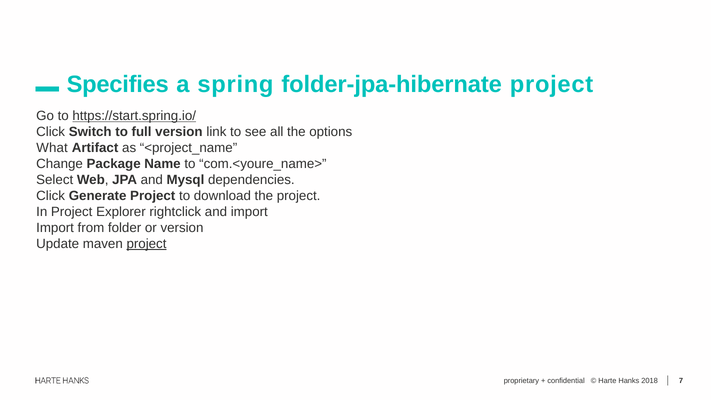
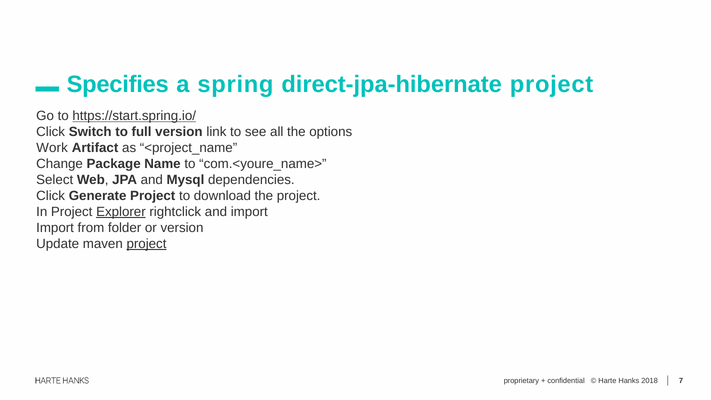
folder-jpa-hibernate: folder-jpa-hibernate -> direct-jpa-hibernate (392, 84)
What: What -> Work (52, 148)
Explorer underline: none -> present (121, 212)
